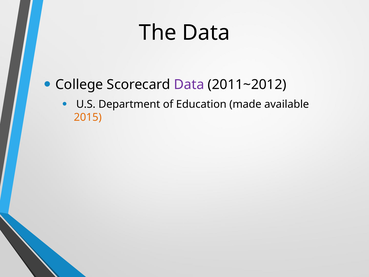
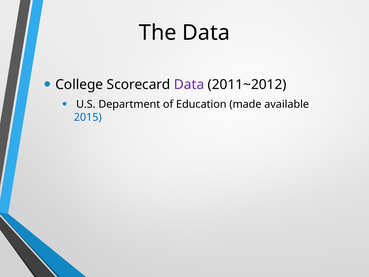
2015 colour: orange -> blue (88, 117)
